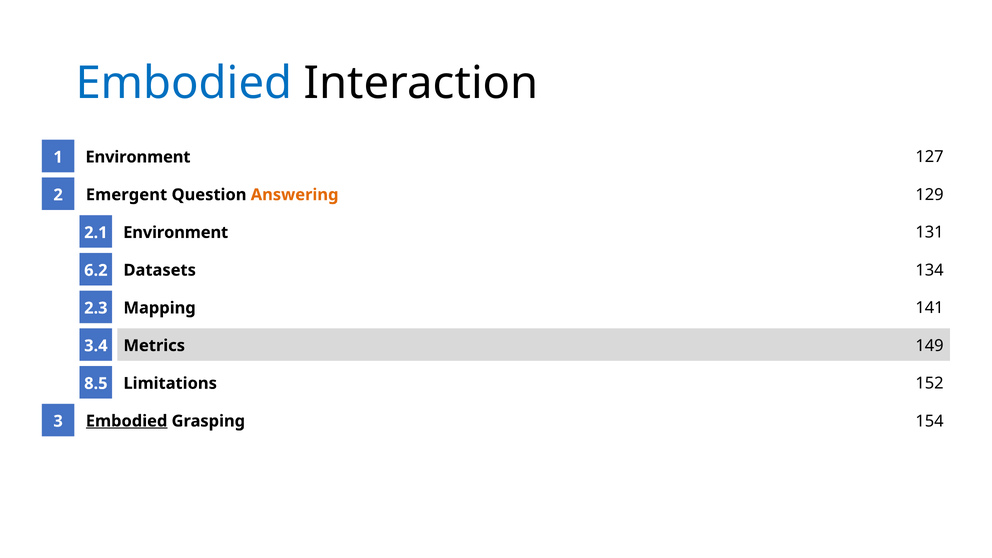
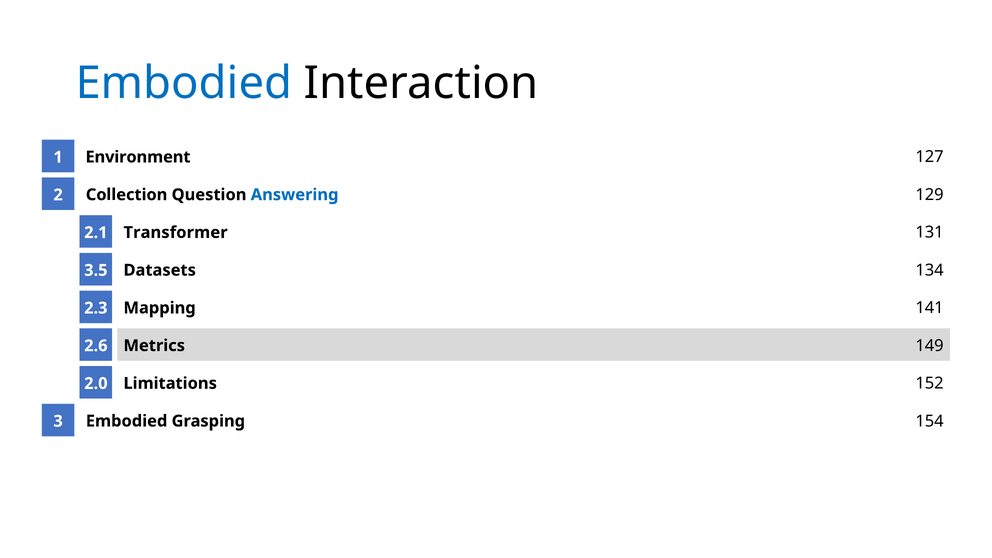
Emergent: Emergent -> Collection (127, 195)
Answering colour: orange -> blue (295, 195)
Environment: Environment -> Transformer (176, 232)
6.2: 6.2 -> 3.5 (96, 270)
3.4: 3.4 -> 2.6 (96, 346)
8.5: 8.5 -> 2.0 (96, 384)
Embodied underline: present -> none (127, 421)
